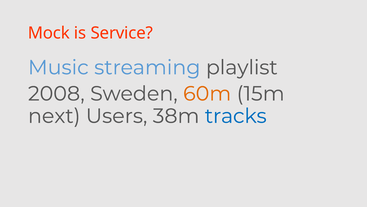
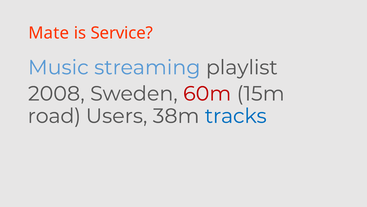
Mock: Mock -> Mate (49, 33)
60m colour: orange -> red (207, 93)
next: next -> road (54, 116)
